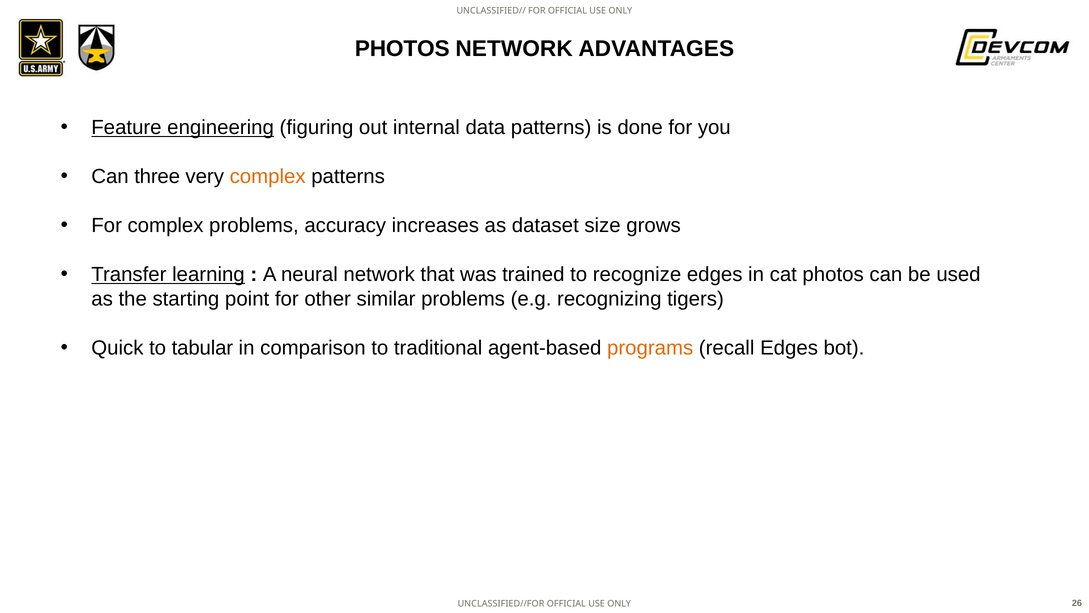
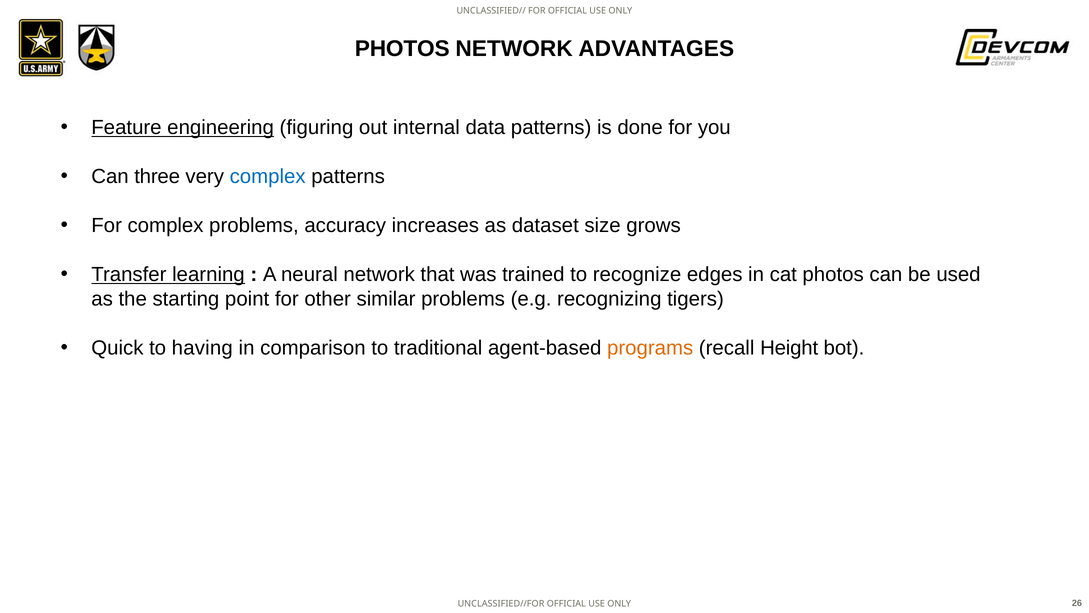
complex colour: orange -> blue (268, 176)
tabular: tabular -> having (202, 348)
recall Edges: Edges -> Height (789, 348)
